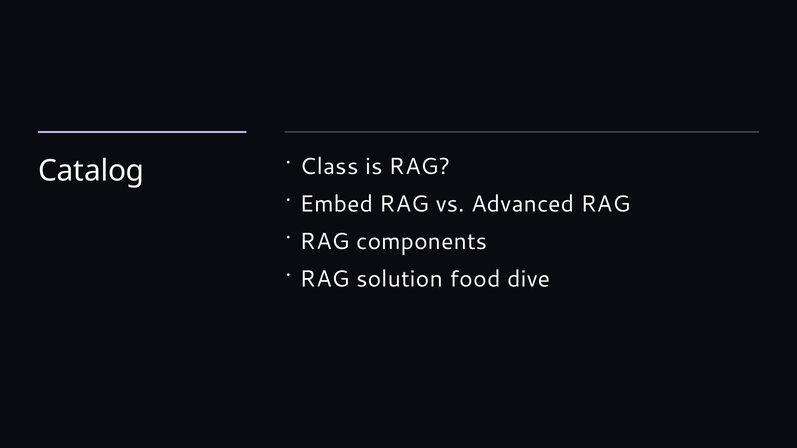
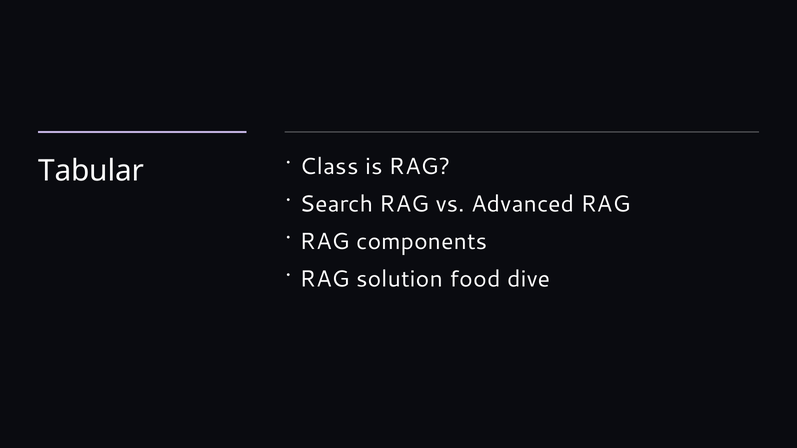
Catalog: Catalog -> Tabular (91, 171)
Embed: Embed -> Search (337, 204)
